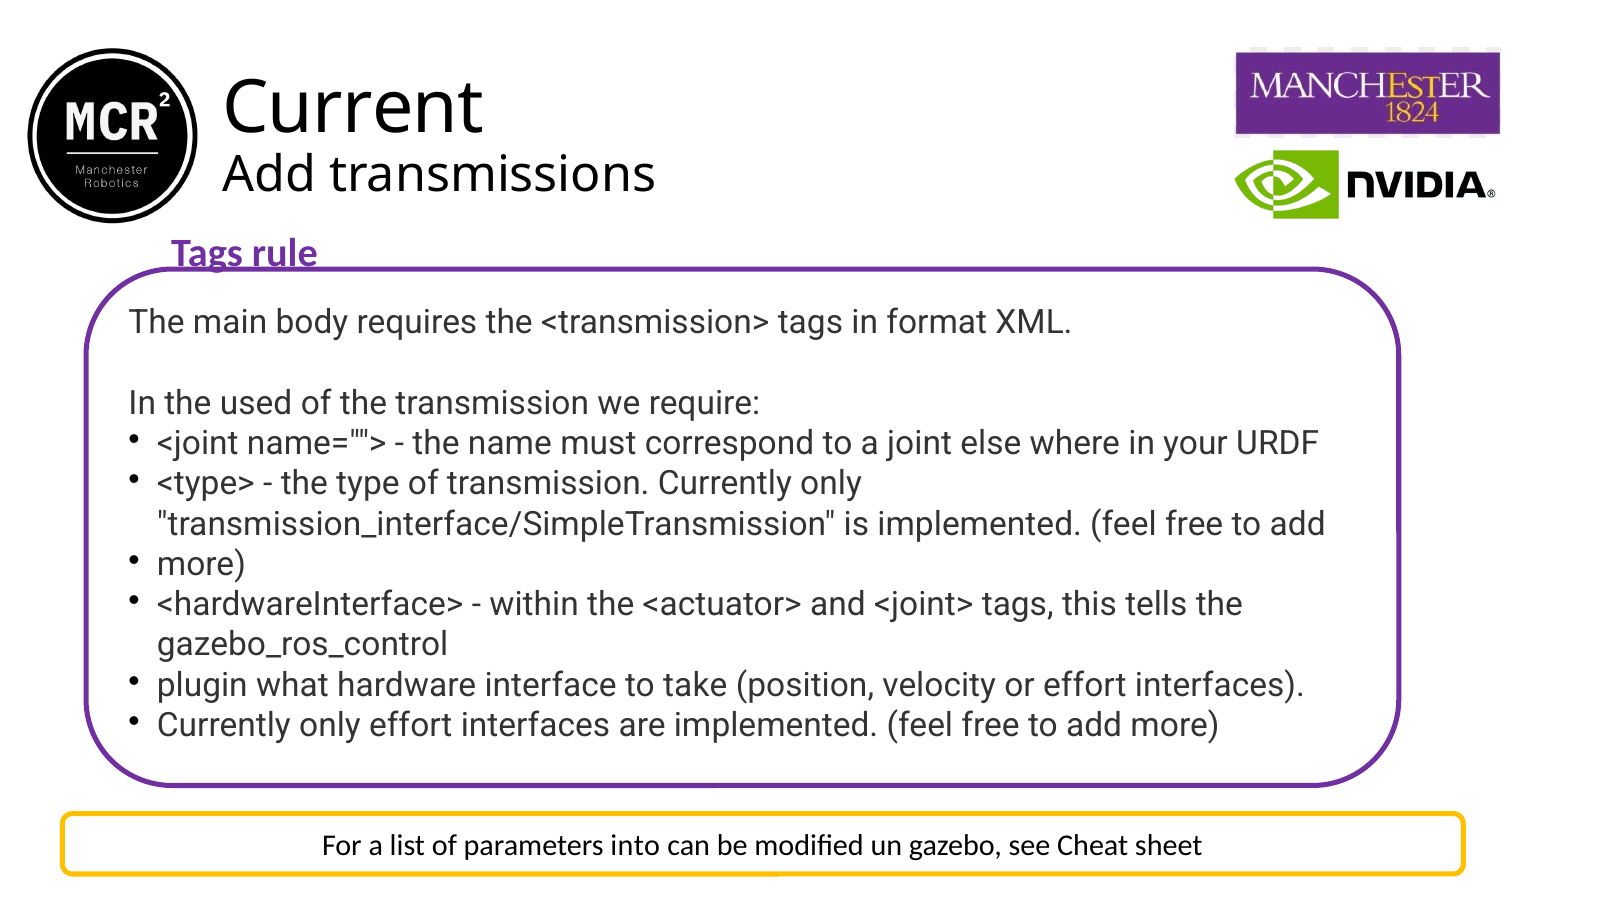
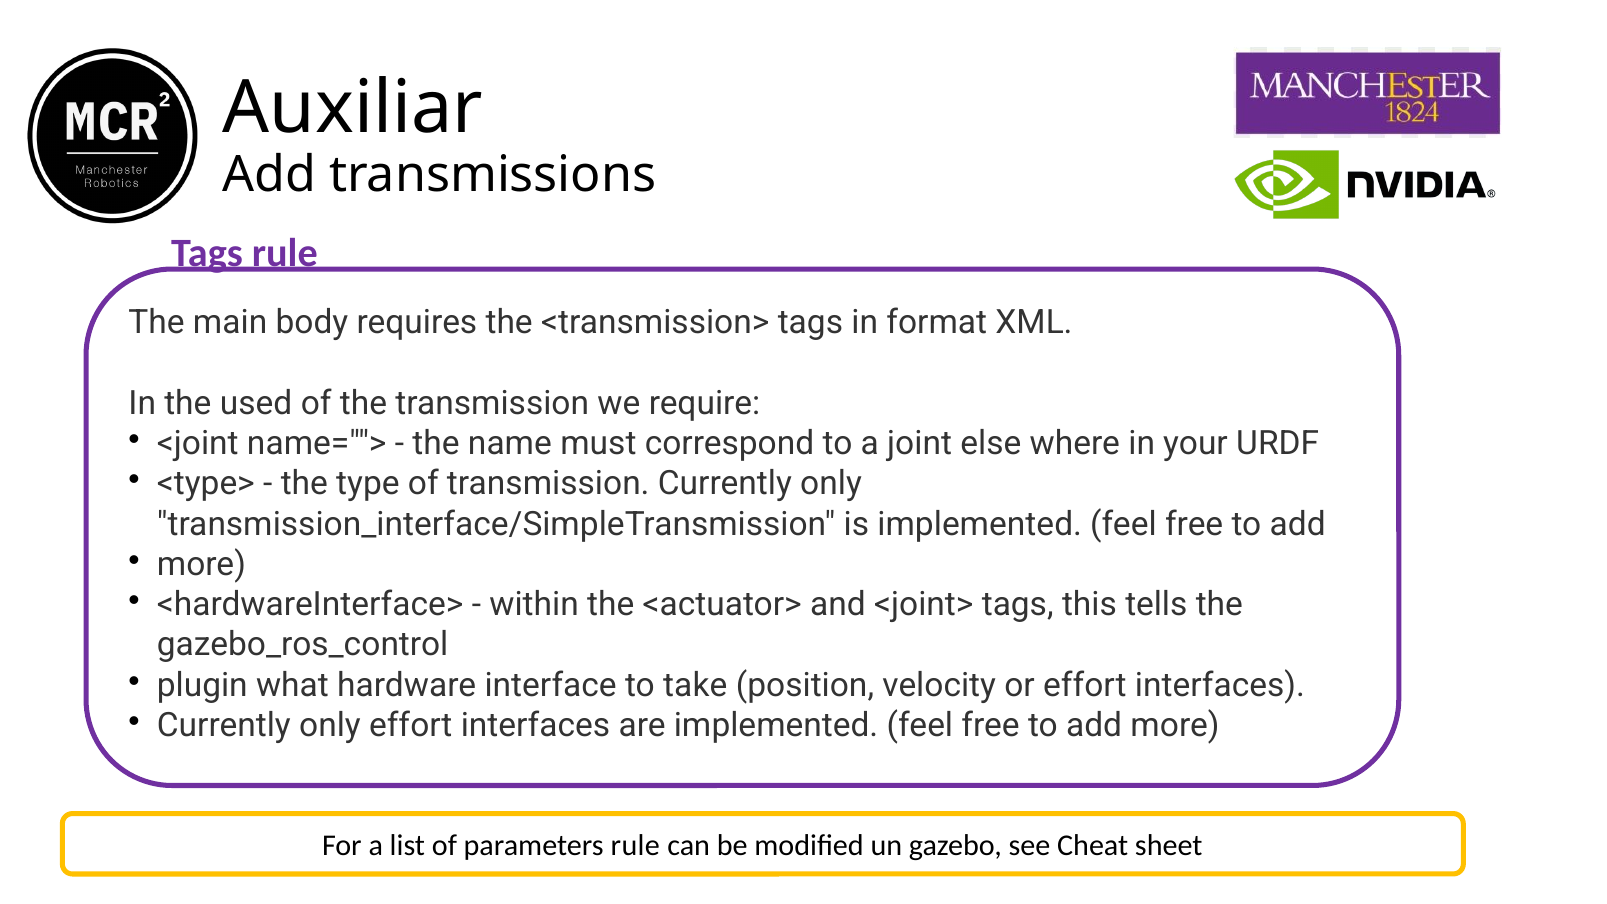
Current: Current -> Auxiliar (353, 108)
parameters into: into -> rule (635, 846)
